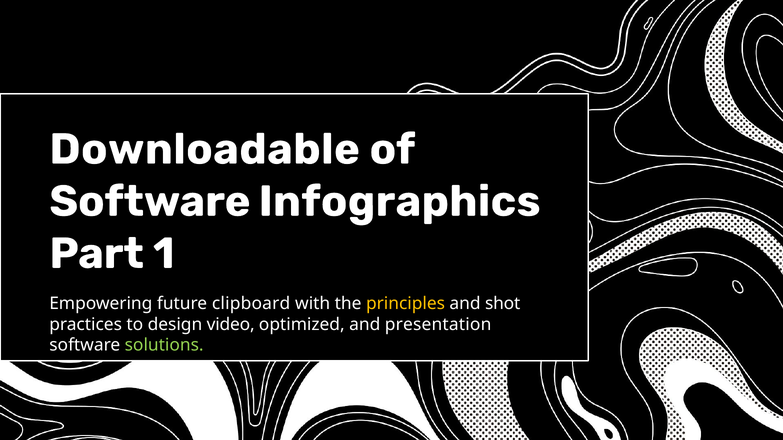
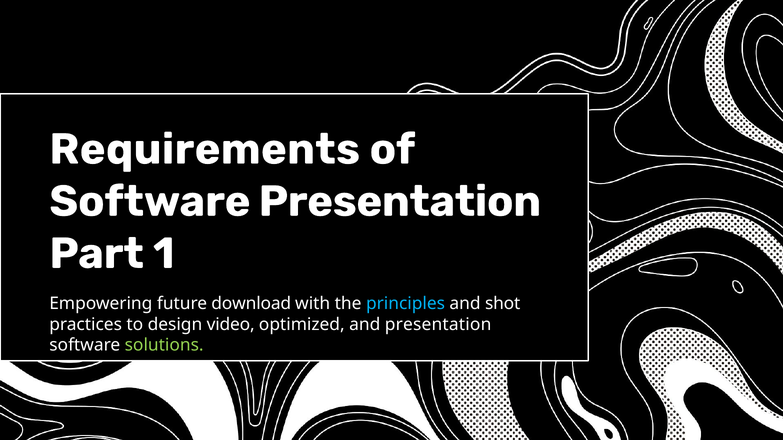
Downloadable: Downloadable -> Requirements (205, 149)
Software Infographics: Infographics -> Presentation (400, 202)
clipboard: clipboard -> download (251, 304)
principles colour: yellow -> light blue (406, 304)
